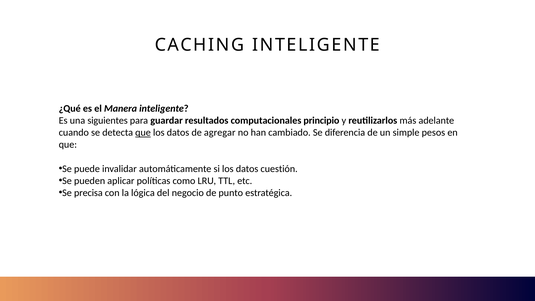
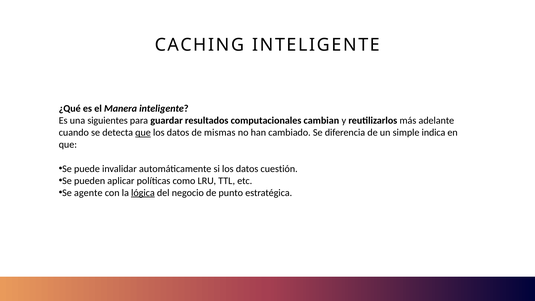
principio: principio -> cambian (321, 121)
agregar: agregar -> mismas (220, 133)
pesos: pesos -> indica (433, 133)
precisa: precisa -> agente (88, 193)
lógica underline: none -> present (143, 193)
